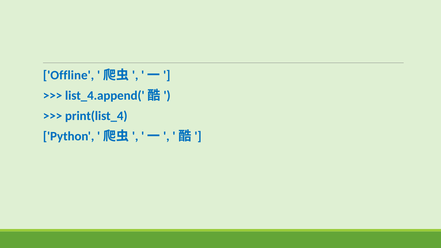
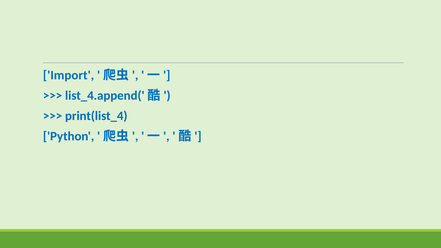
Offline: Offline -> Import (69, 75)
